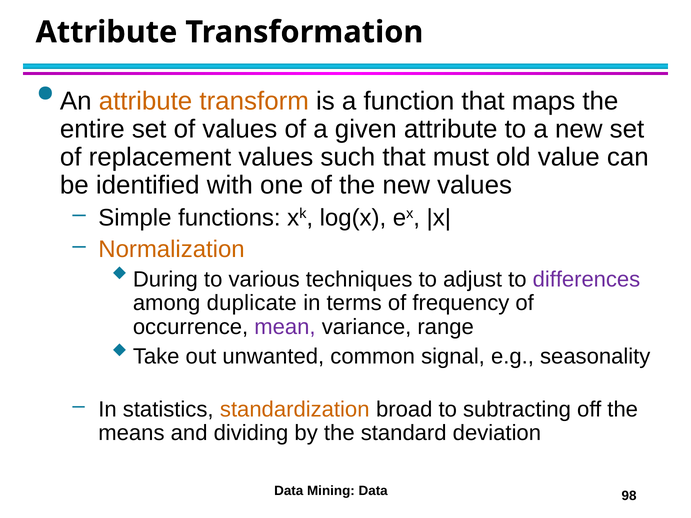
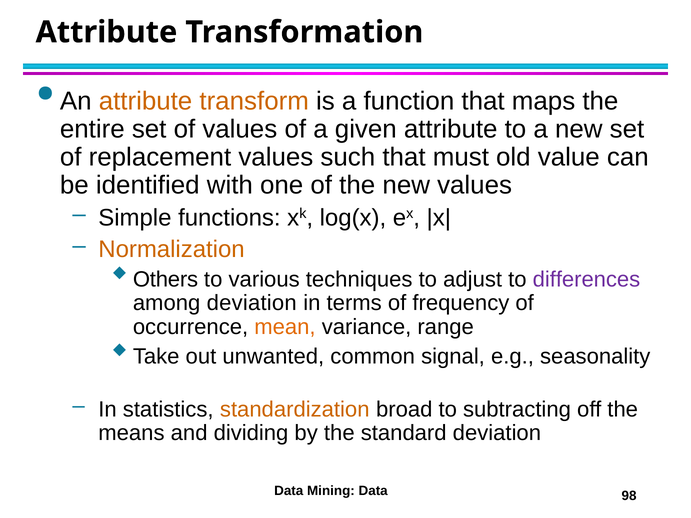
During: During -> Others (166, 279)
among duplicate: duplicate -> deviation (252, 303)
mean colour: purple -> orange (285, 327)
